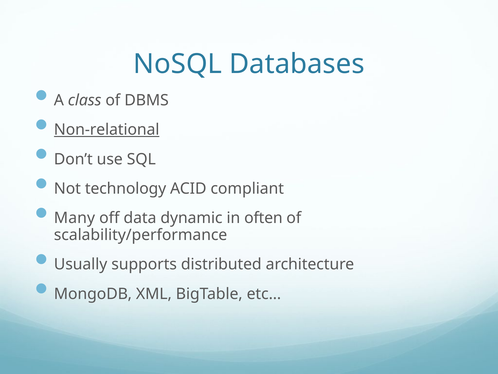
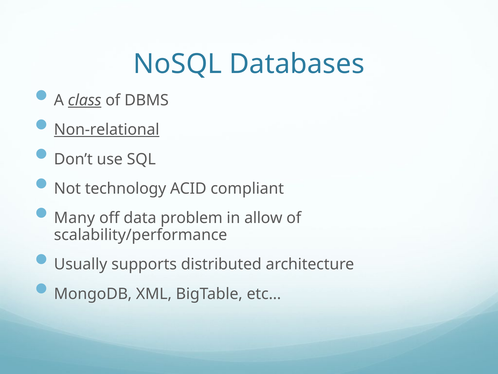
class underline: none -> present (85, 100)
dynamic: dynamic -> problem (192, 218)
often: often -> allow (263, 218)
